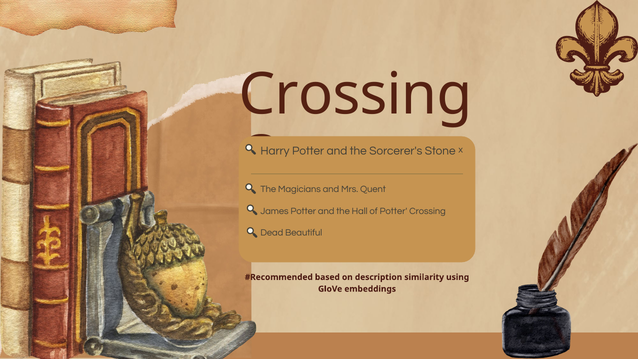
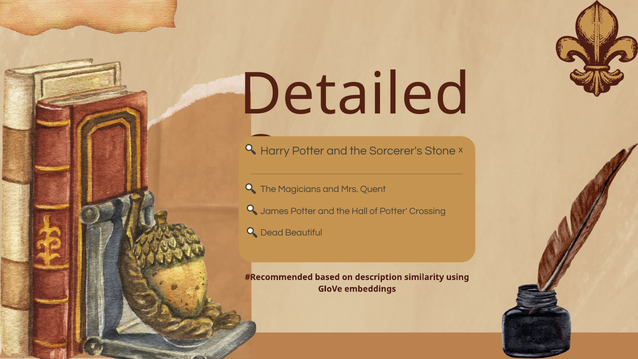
Crossing: Crossing -> Detailed (355, 95)
